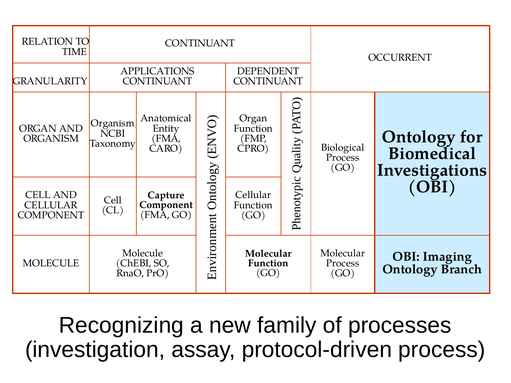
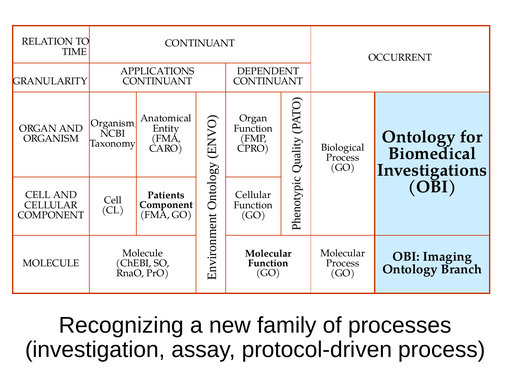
Capture: Capture -> Patients (166, 195)
